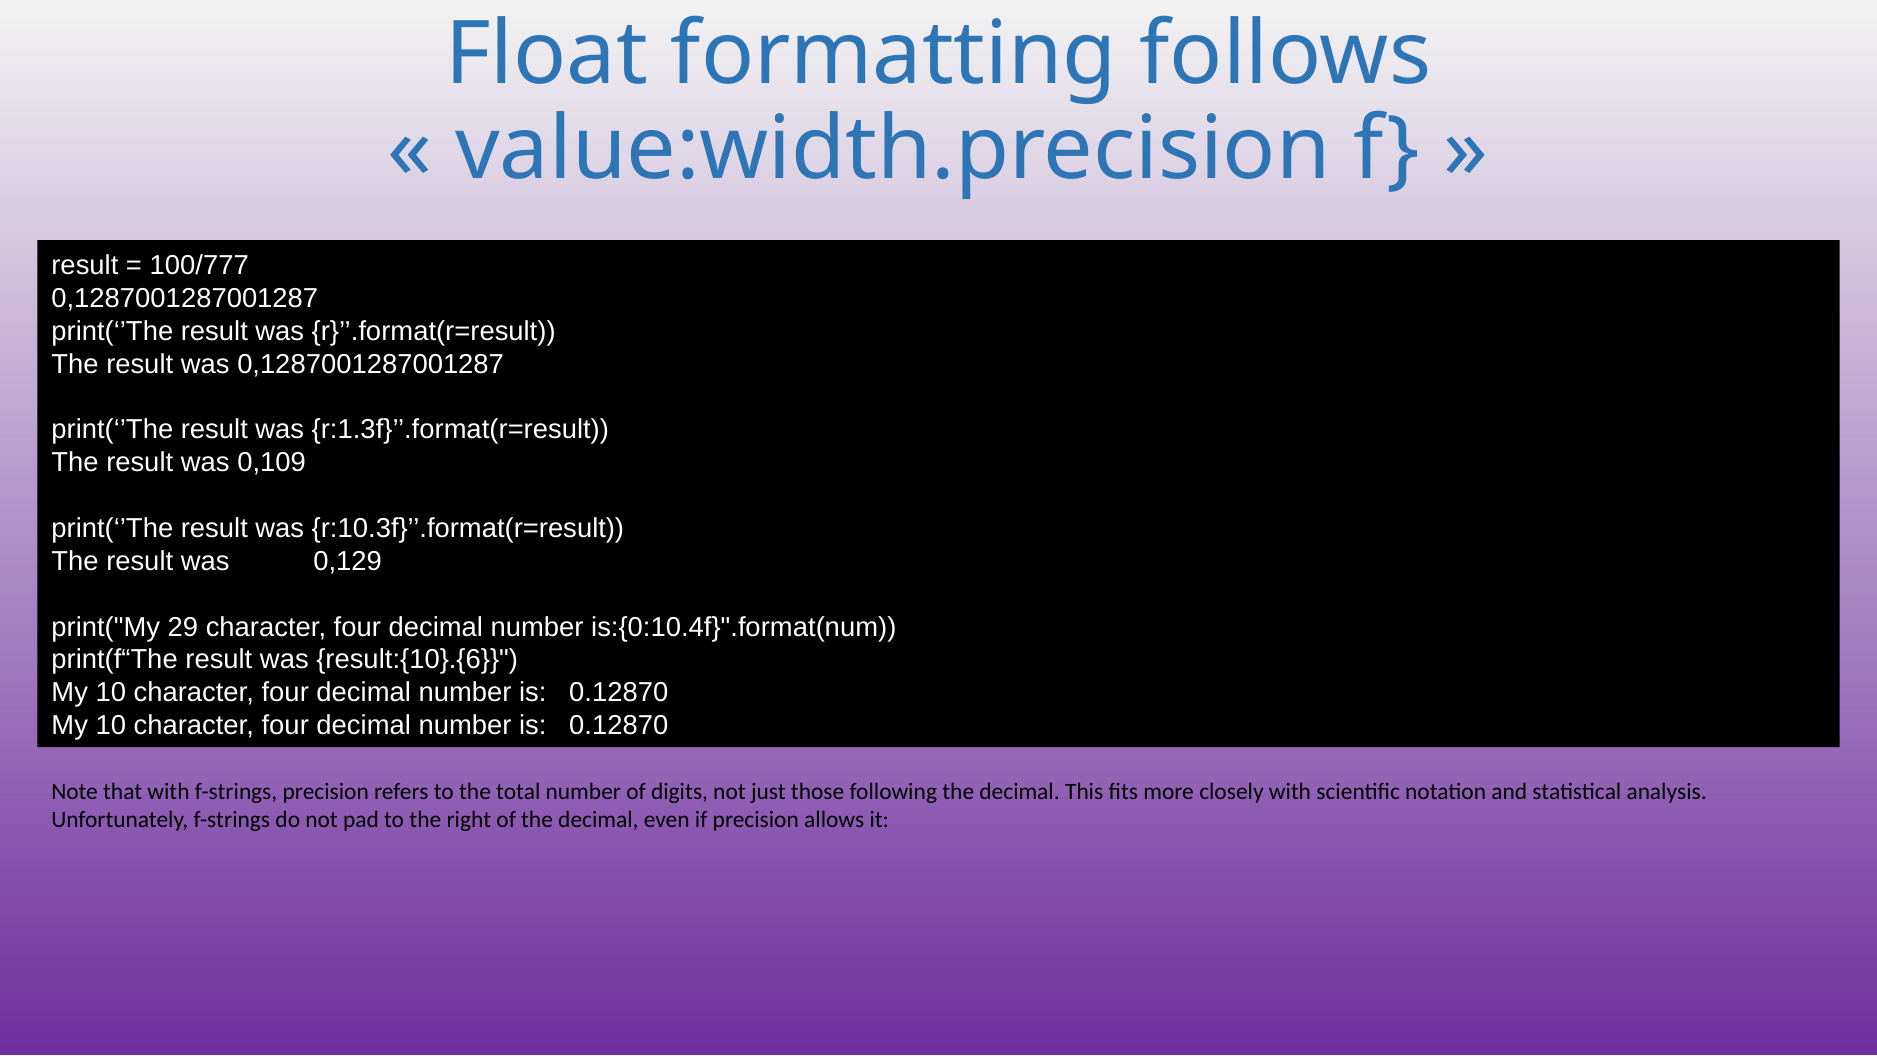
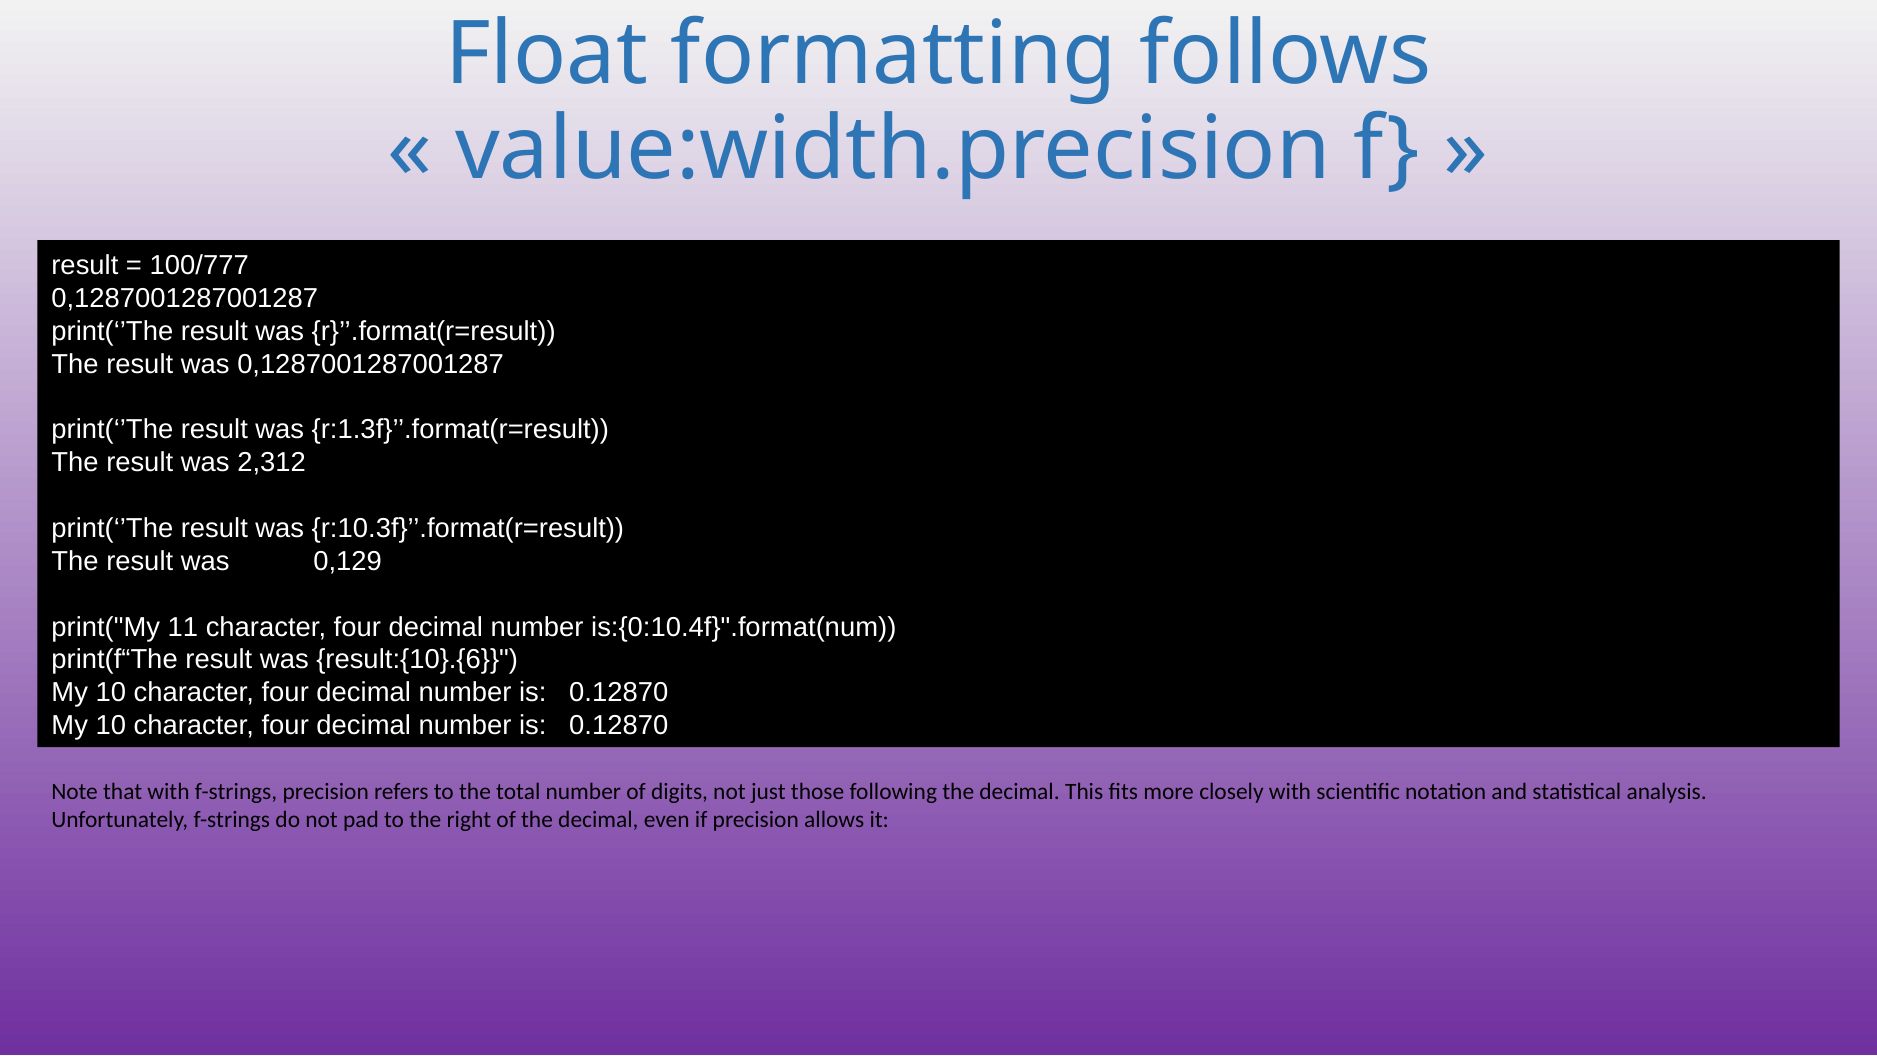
0,109: 0,109 -> 2,312 (272, 463)
29: 29 -> 11 (183, 627)
